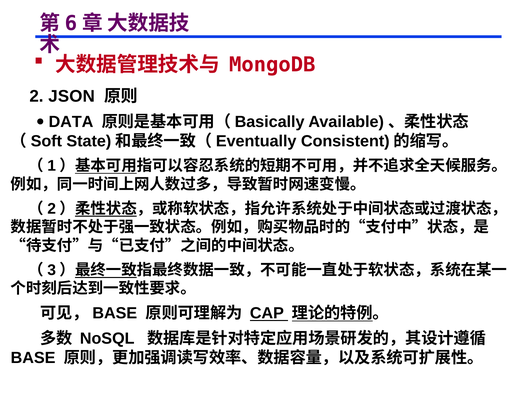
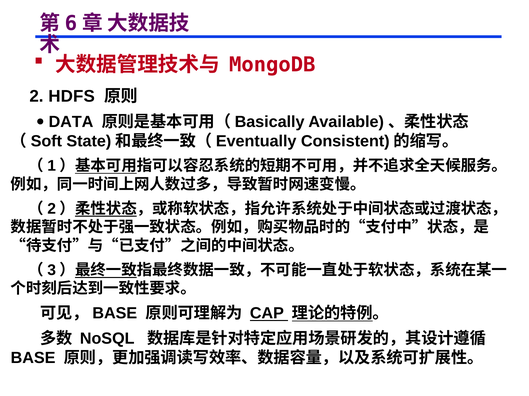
JSON: JSON -> HDFS (72, 96)
